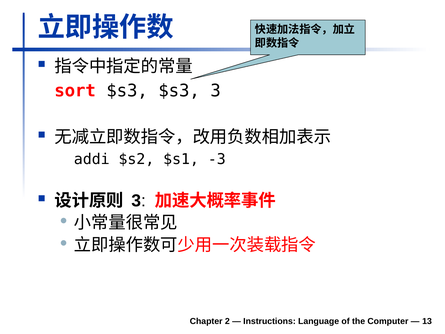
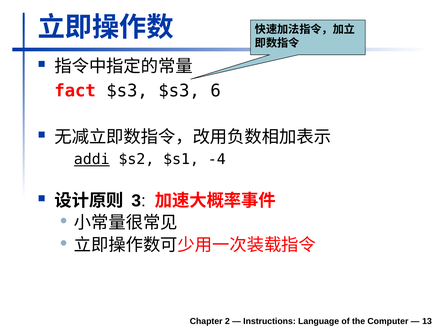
sort: sort -> fact (75, 91)
$s3 3: 3 -> 6 (216, 91)
addi underline: none -> present (92, 159)
-3: -3 -> -4 (217, 159)
